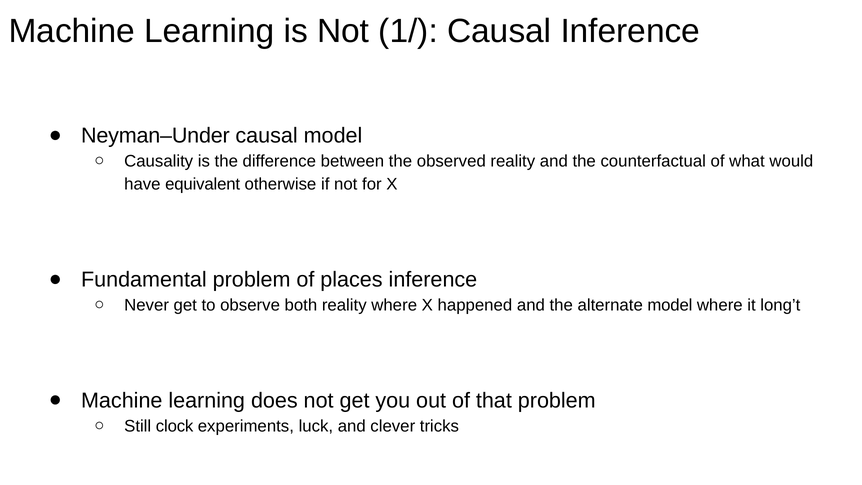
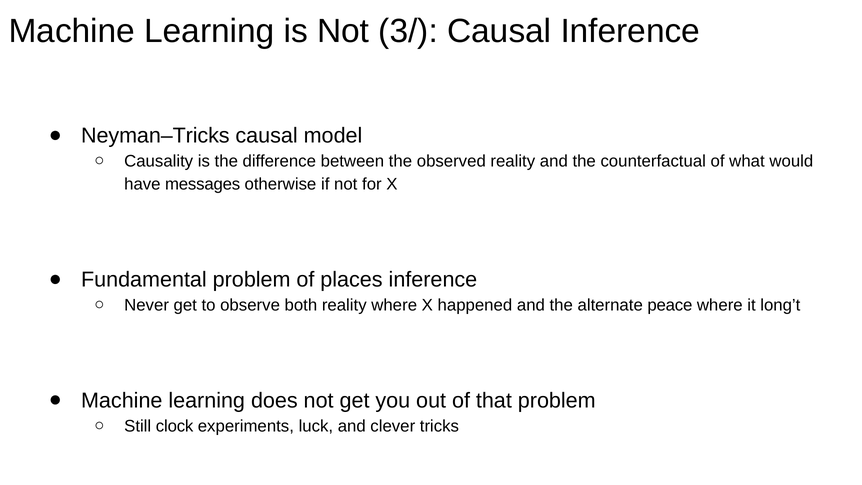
1/: 1/ -> 3/ (408, 31)
Neyman–Under: Neyman–Under -> Neyman–Tricks (155, 136)
equivalent: equivalent -> messages (203, 184)
alternate model: model -> peace (670, 305)
